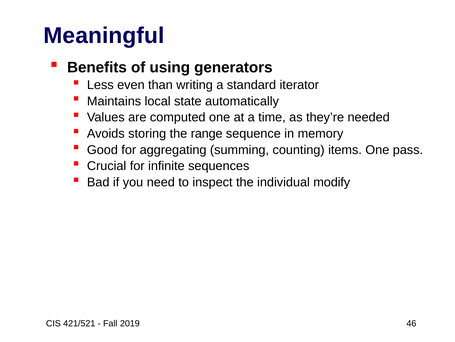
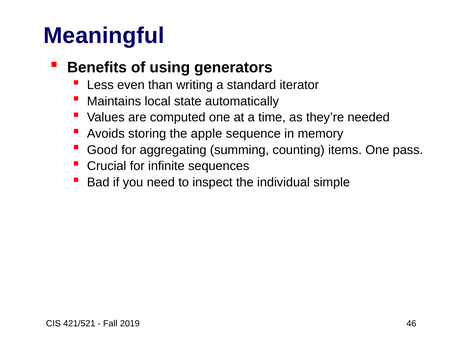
range: range -> apple (207, 133)
modify: modify -> simple (332, 182)
